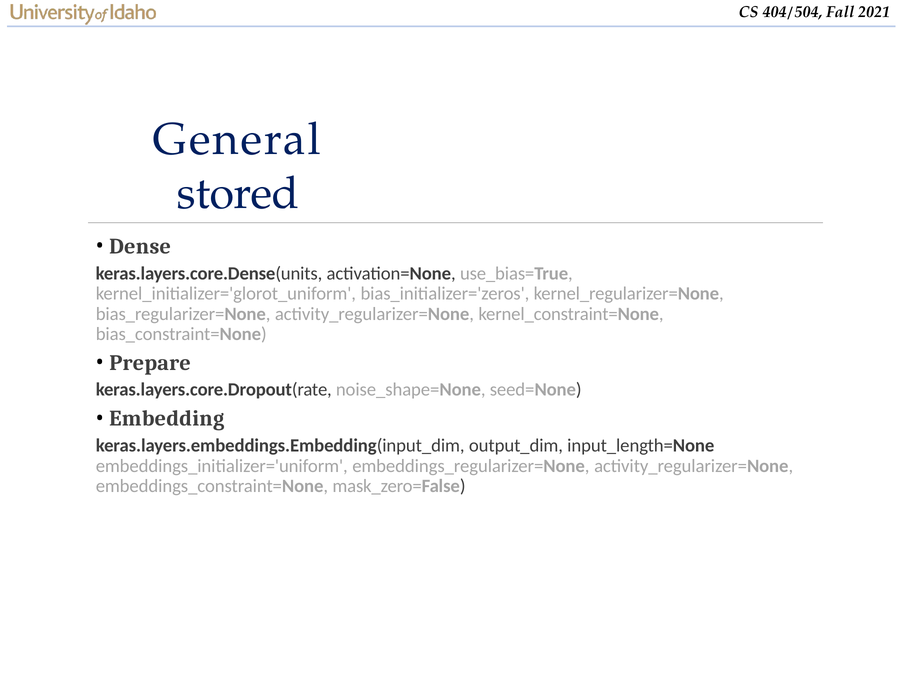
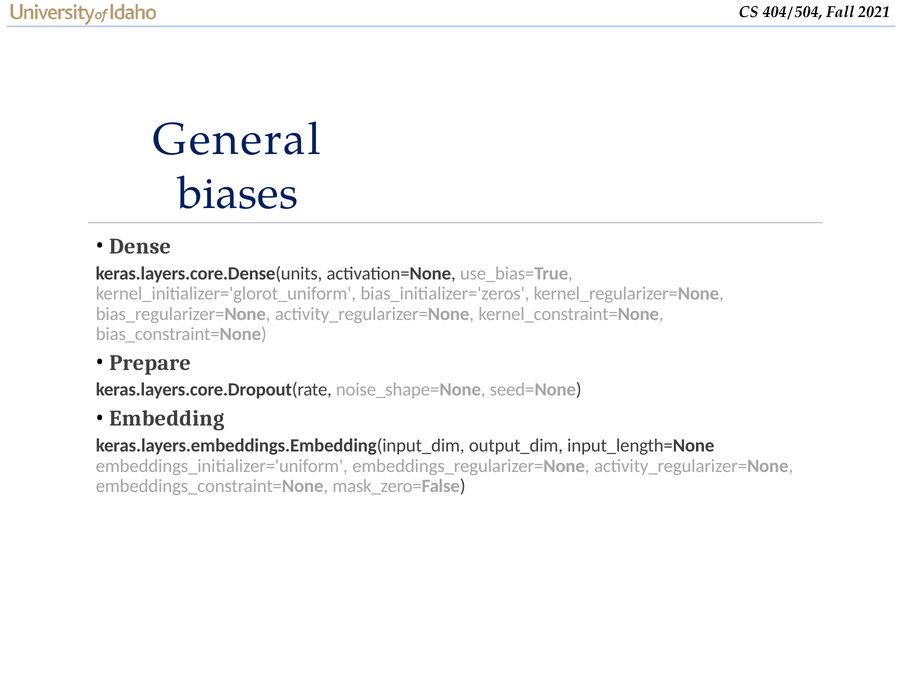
stored: stored -> biases (238, 193)
